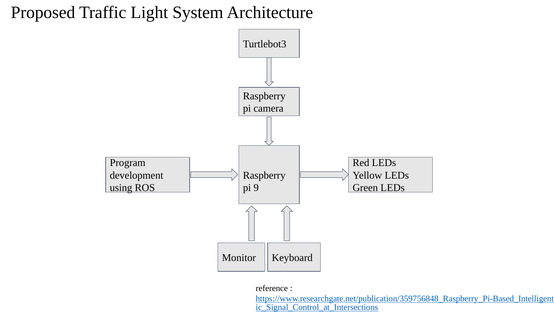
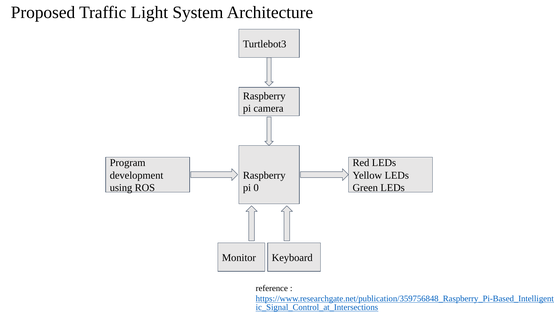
9: 9 -> 0 (256, 188)
